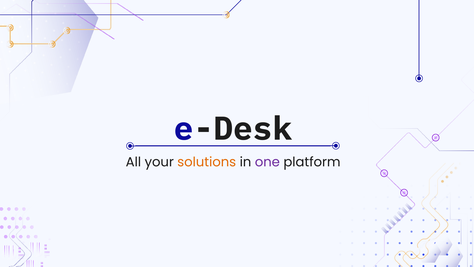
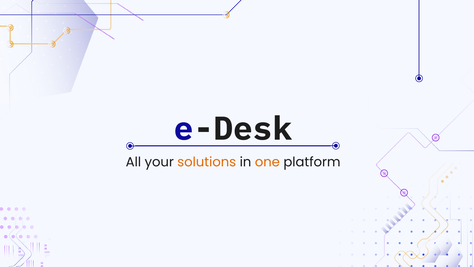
one colour: purple -> orange (267, 162)
